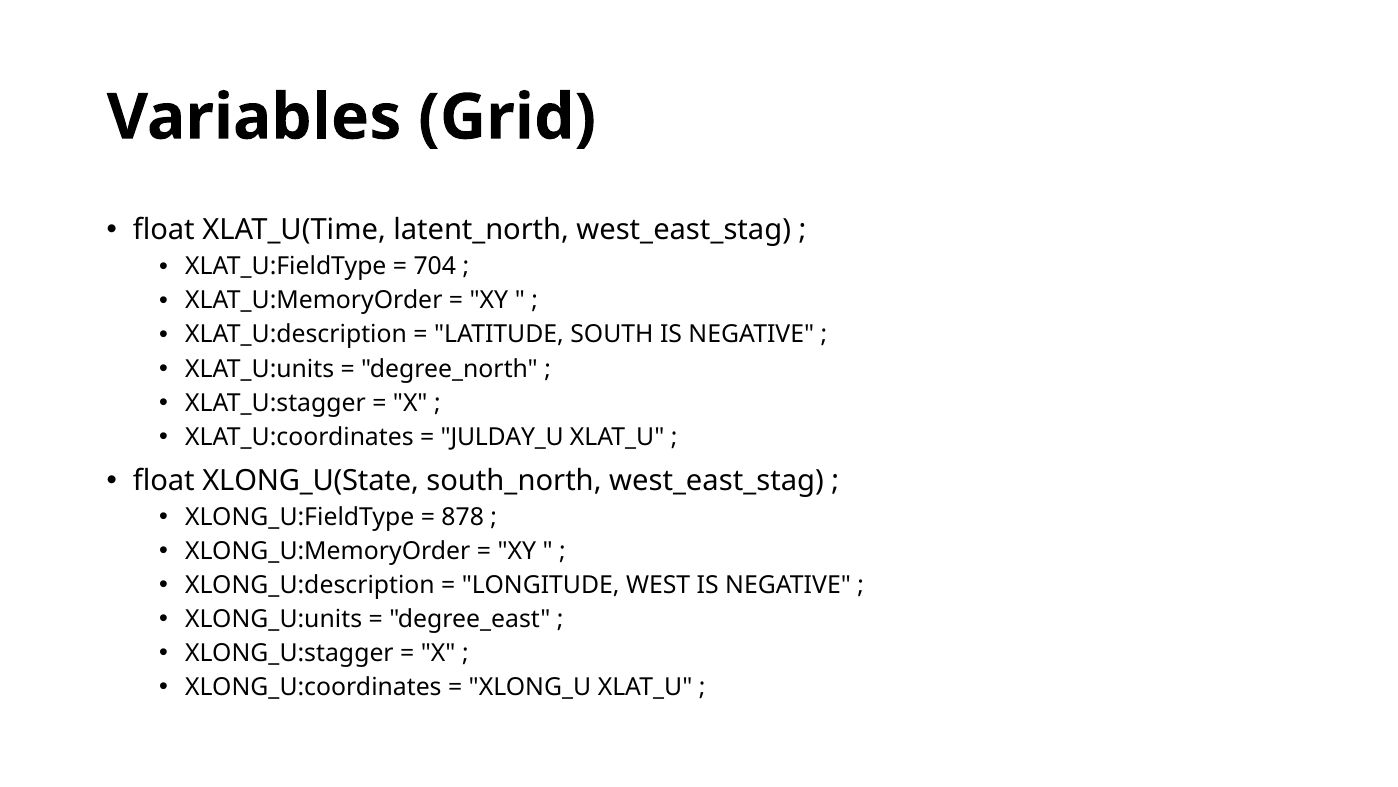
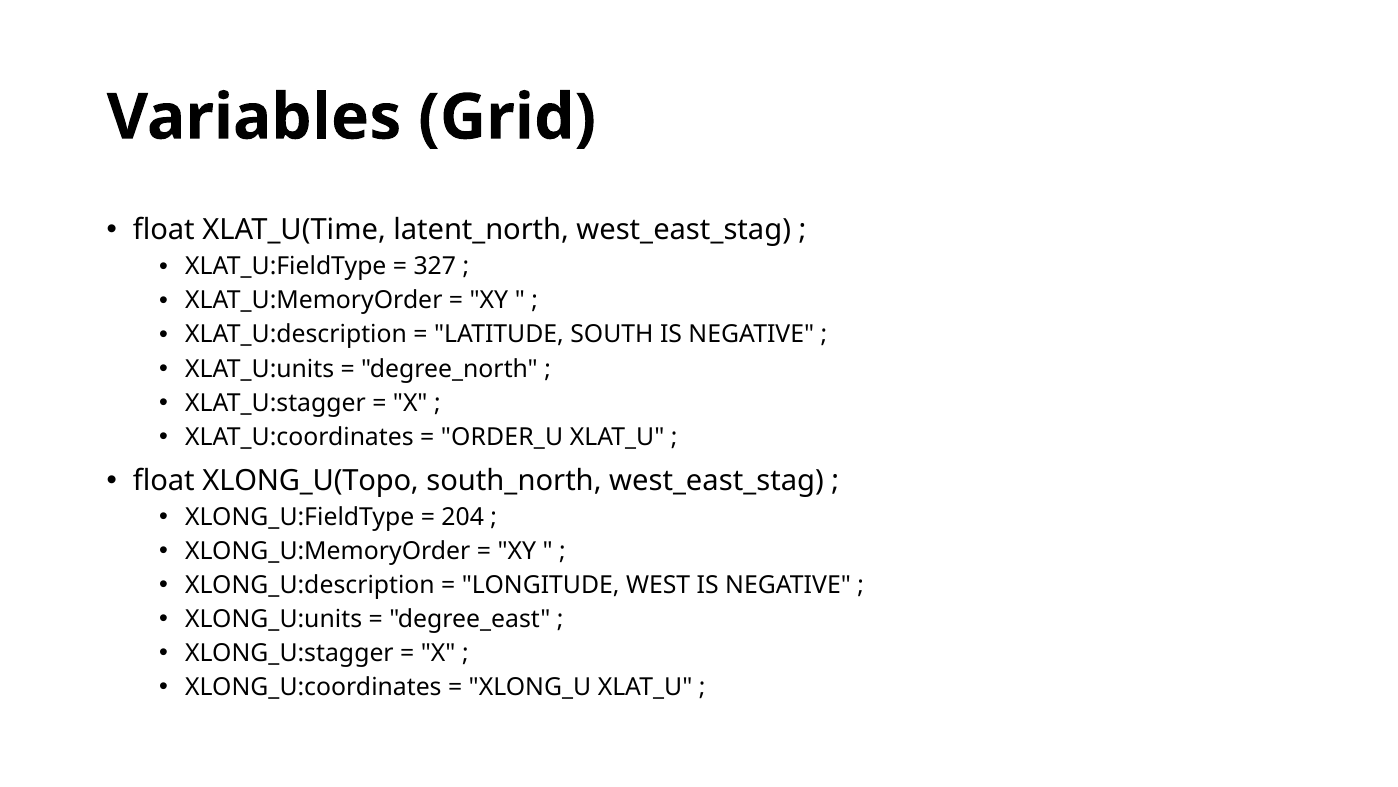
704: 704 -> 327 (435, 266)
JULDAY_U: JULDAY_U -> ORDER_U (502, 437)
XLONG_U(State: XLONG_U(State -> XLONG_U(Topo (311, 480)
878: 878 -> 204 (463, 517)
